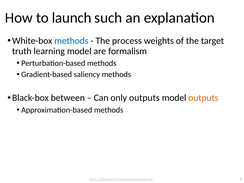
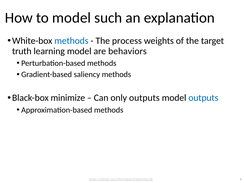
to launch: launch -> model (72, 18)
formalism: formalism -> behaviors (127, 51)
between: between -> minimize (68, 98)
outputs colour: orange -> blue (203, 98)
